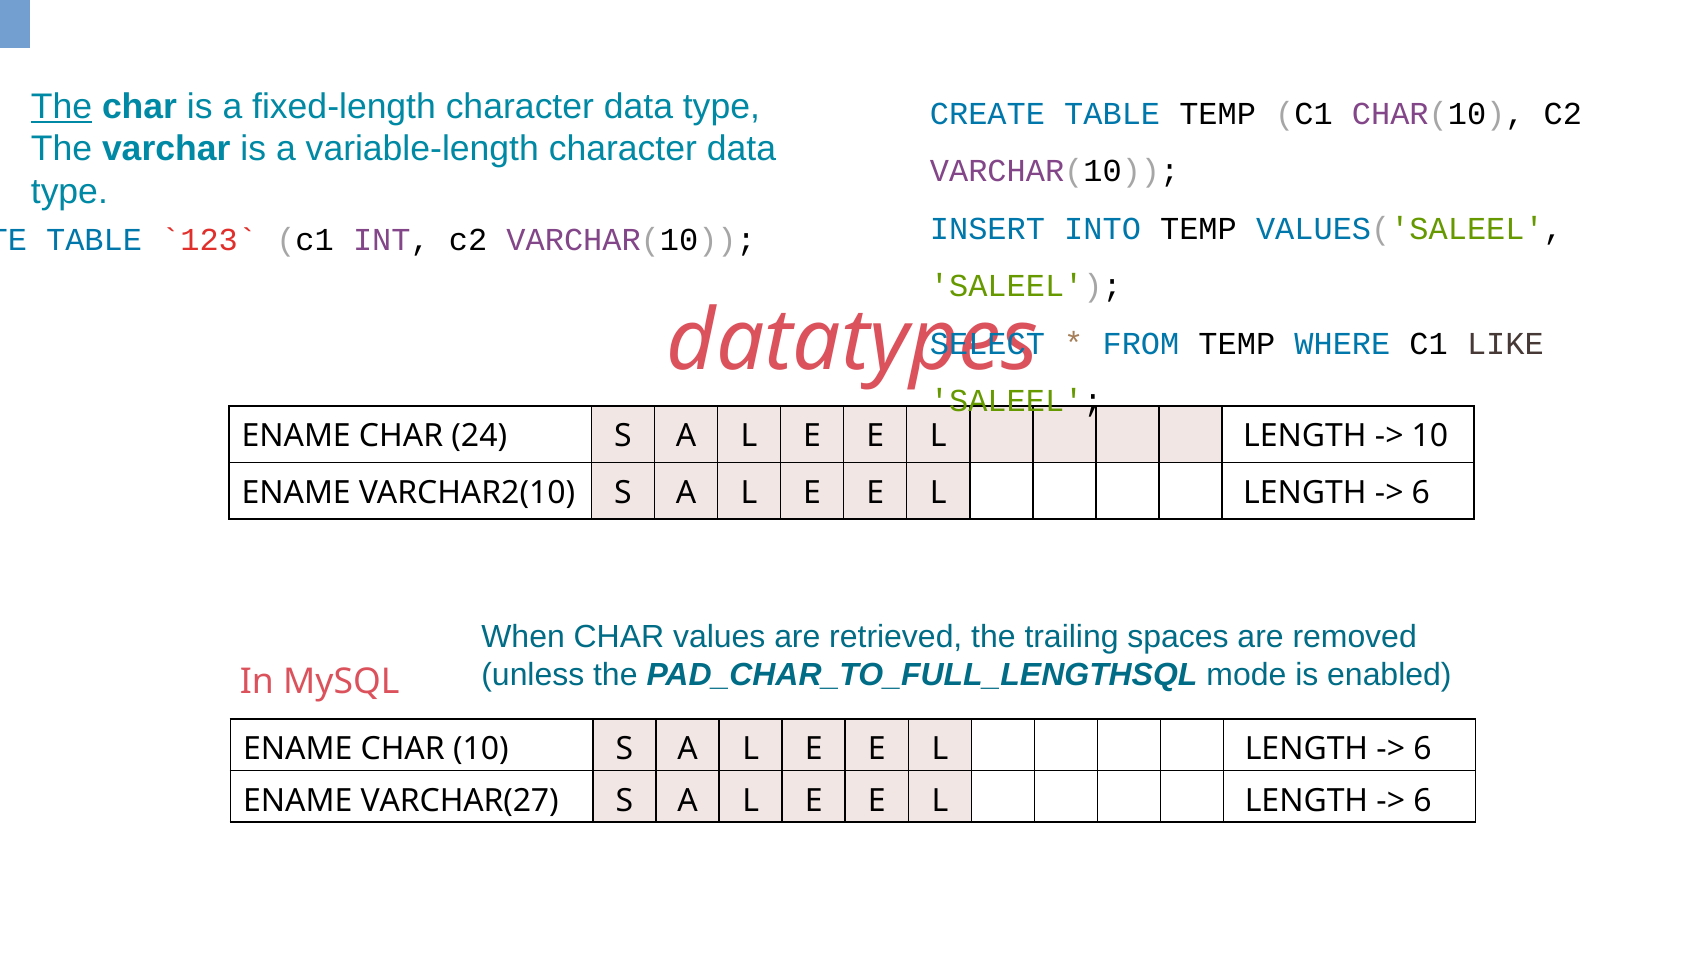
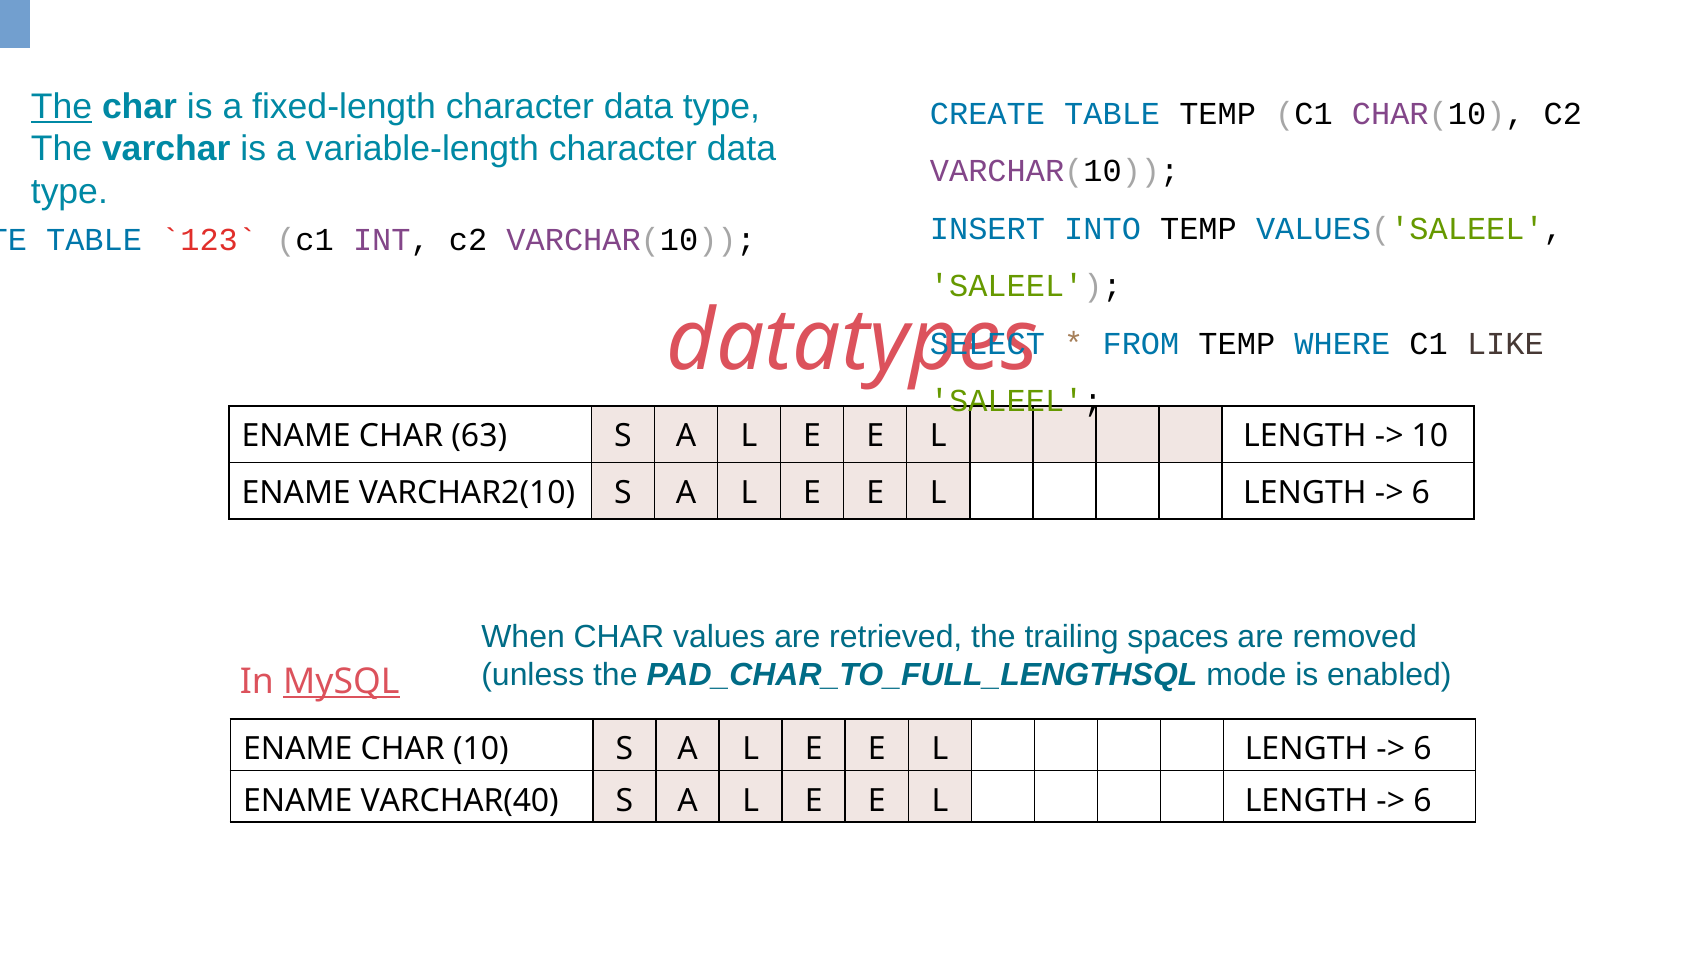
24: 24 -> 63 (479, 436)
MySQL underline: none -> present (341, 682)
VARCHAR(27: VARCHAR(27 -> VARCHAR(40 (460, 801)
